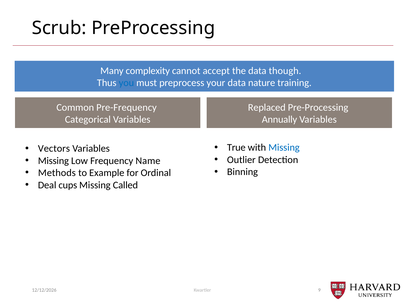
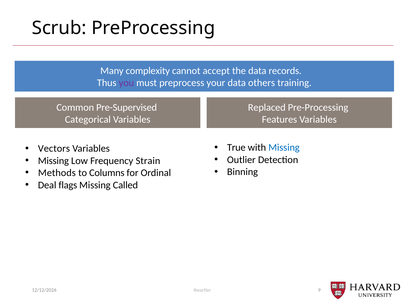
though: though -> records (285, 71)
you colour: blue -> purple (126, 83)
nature: nature -> others (262, 83)
Pre-Frequency: Pre-Frequency -> Pre-Supervised (127, 108)
Annually: Annually -> Features (279, 120)
Name: Name -> Strain (148, 161)
Example: Example -> Columns (107, 173)
cups: cups -> flags (68, 185)
